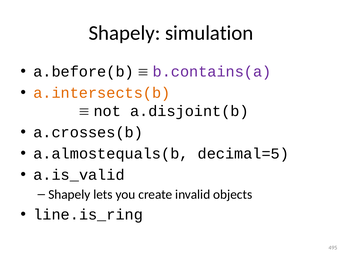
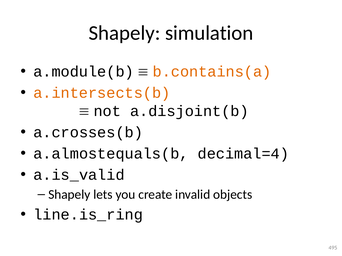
a.before(b: a.before(b -> a.module(b (84, 72)
b.contains(a colour: purple -> orange (212, 72)
decimal=5: decimal=5 -> decimal=4 (243, 154)
